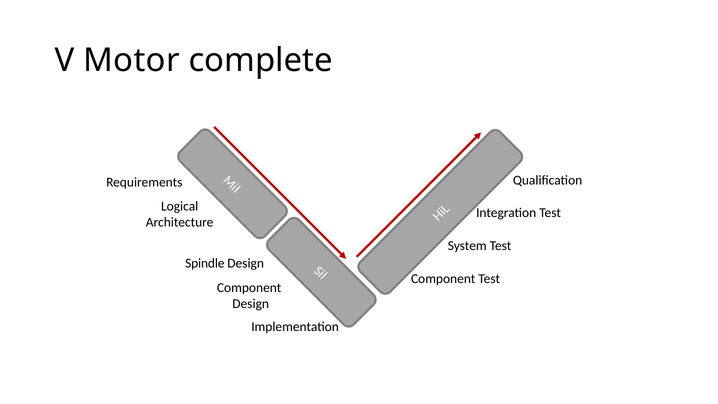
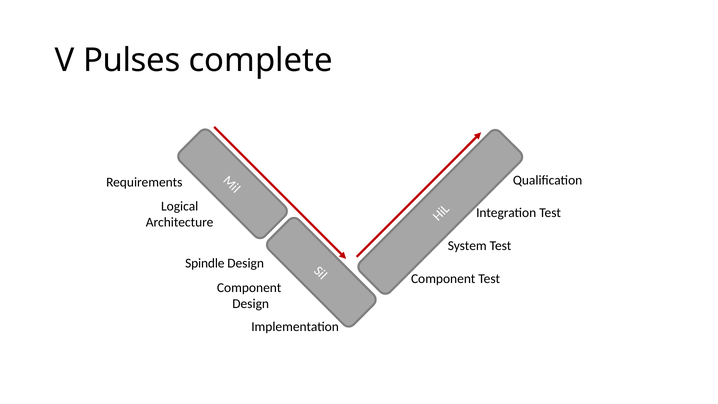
Motor: Motor -> Pulses (132, 60)
